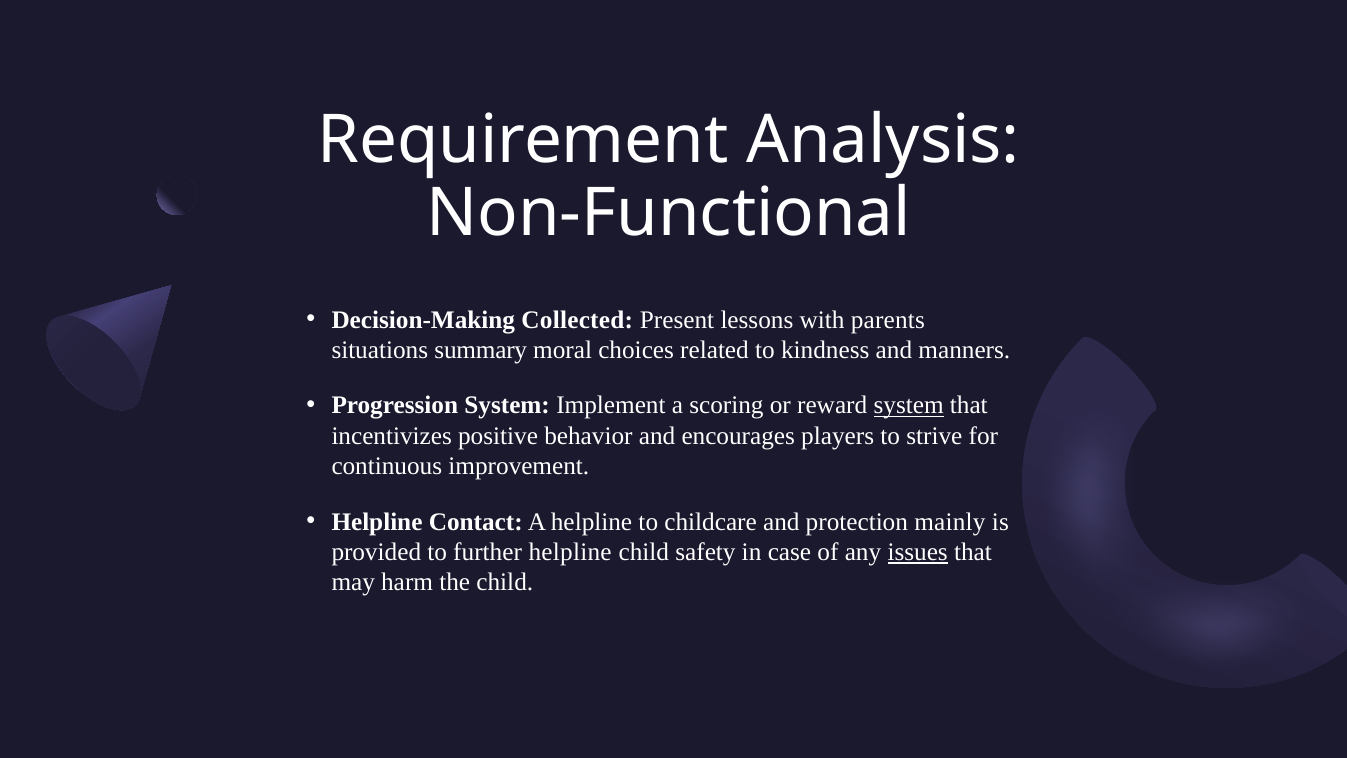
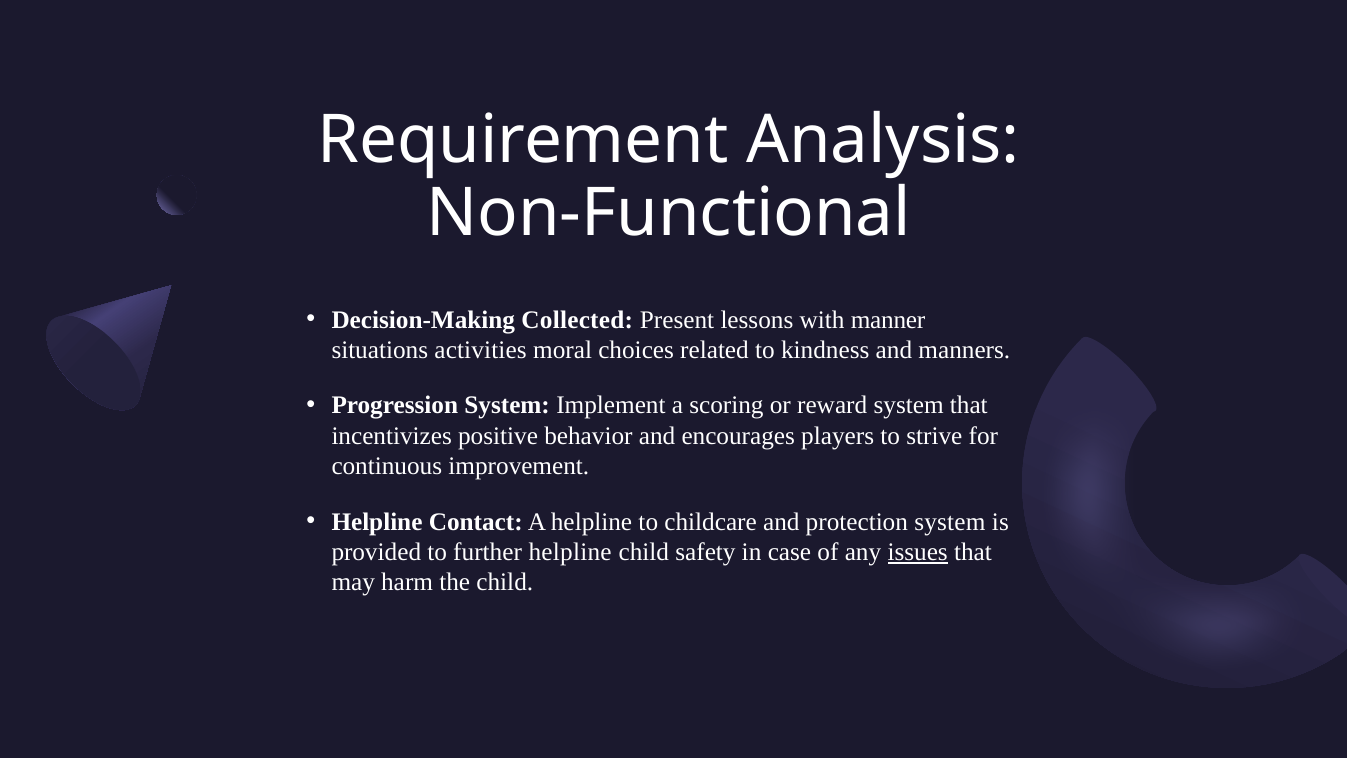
parents: parents -> manner (888, 320)
summary: summary -> activities (481, 350)
system underline: present -> none (909, 405)
protection mainly: mainly -> system (950, 522)
